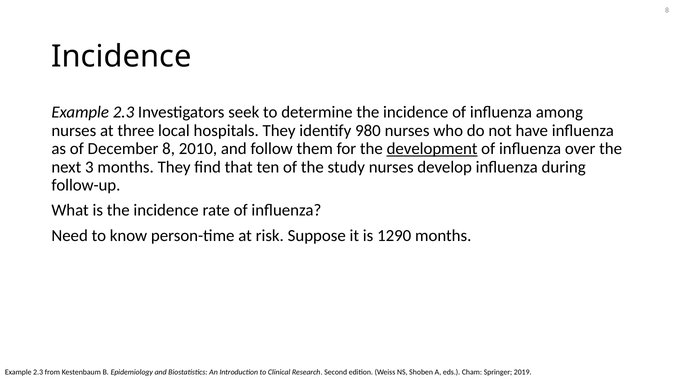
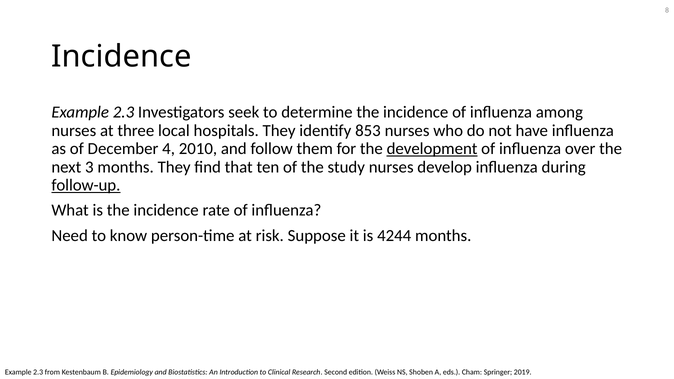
980: 980 -> 853 (368, 131)
December 8: 8 -> 4 (169, 149)
follow-up underline: none -> present (86, 185)
1290: 1290 -> 4244 (394, 236)
